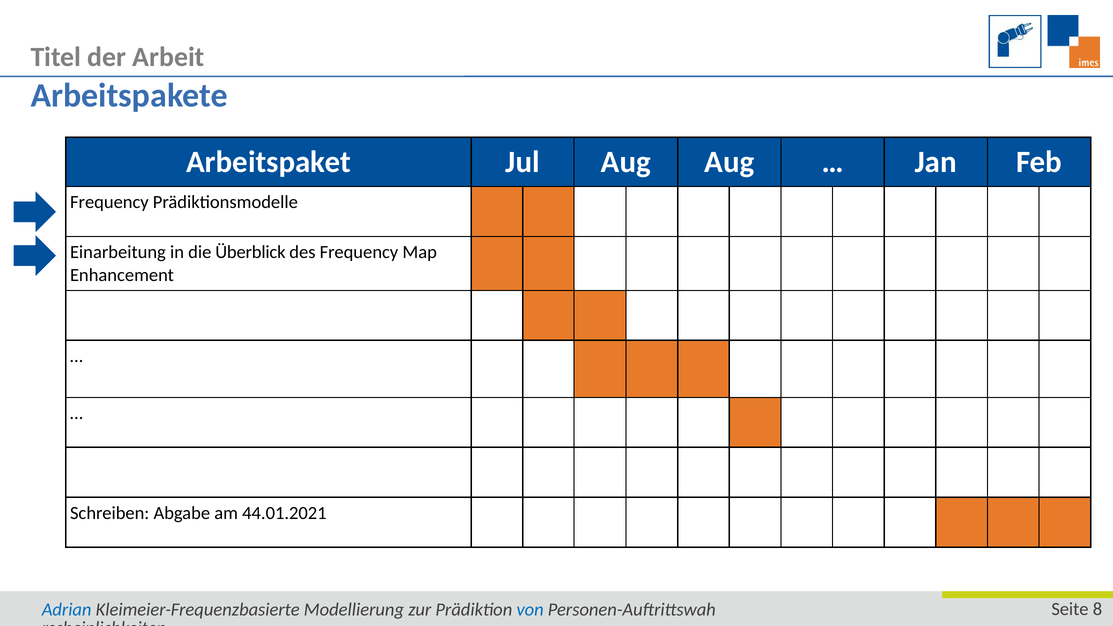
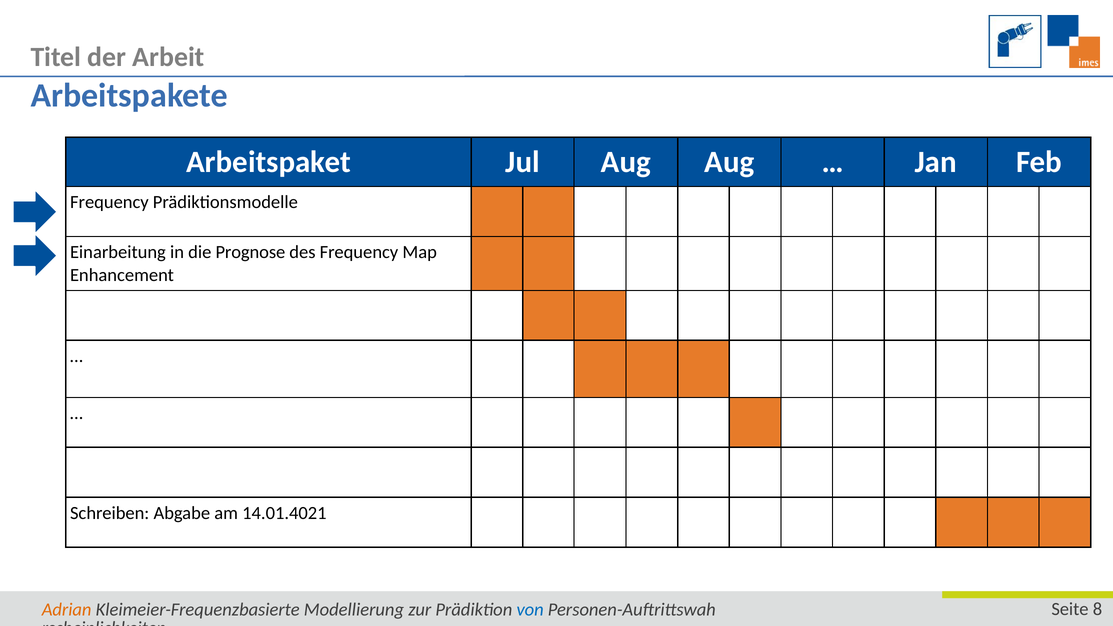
Überblick: Überblick -> Prognose (250, 252)
44.01.2021: 44.01.2021 -> 14.01.4021 (284, 513)
Adrian colour: blue -> orange (67, 610)
